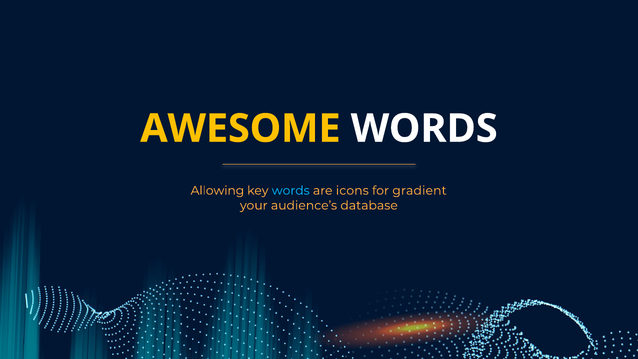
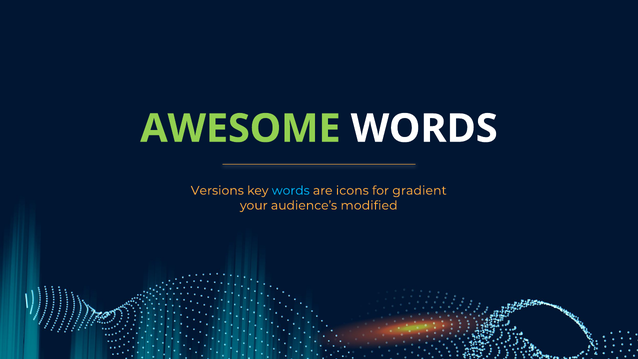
AWESOME colour: yellow -> light green (240, 129)
Allowing: Allowing -> Versions (217, 190)
database: database -> modified (369, 205)
